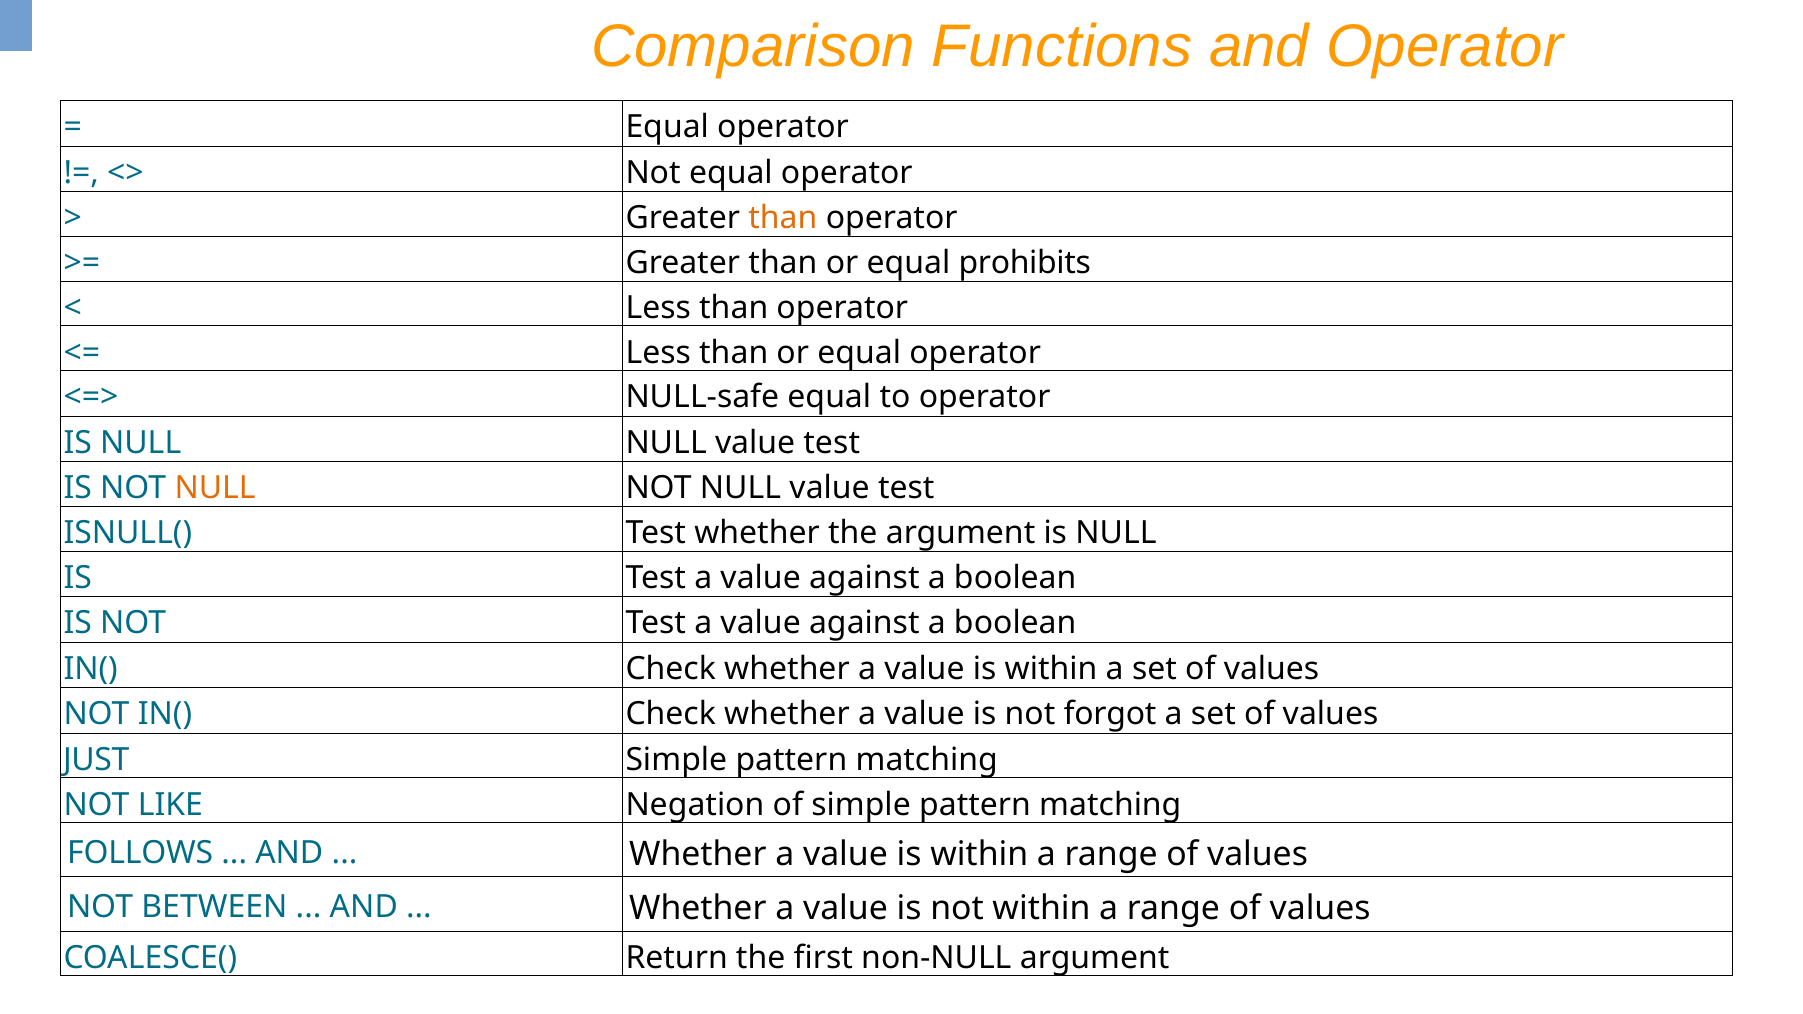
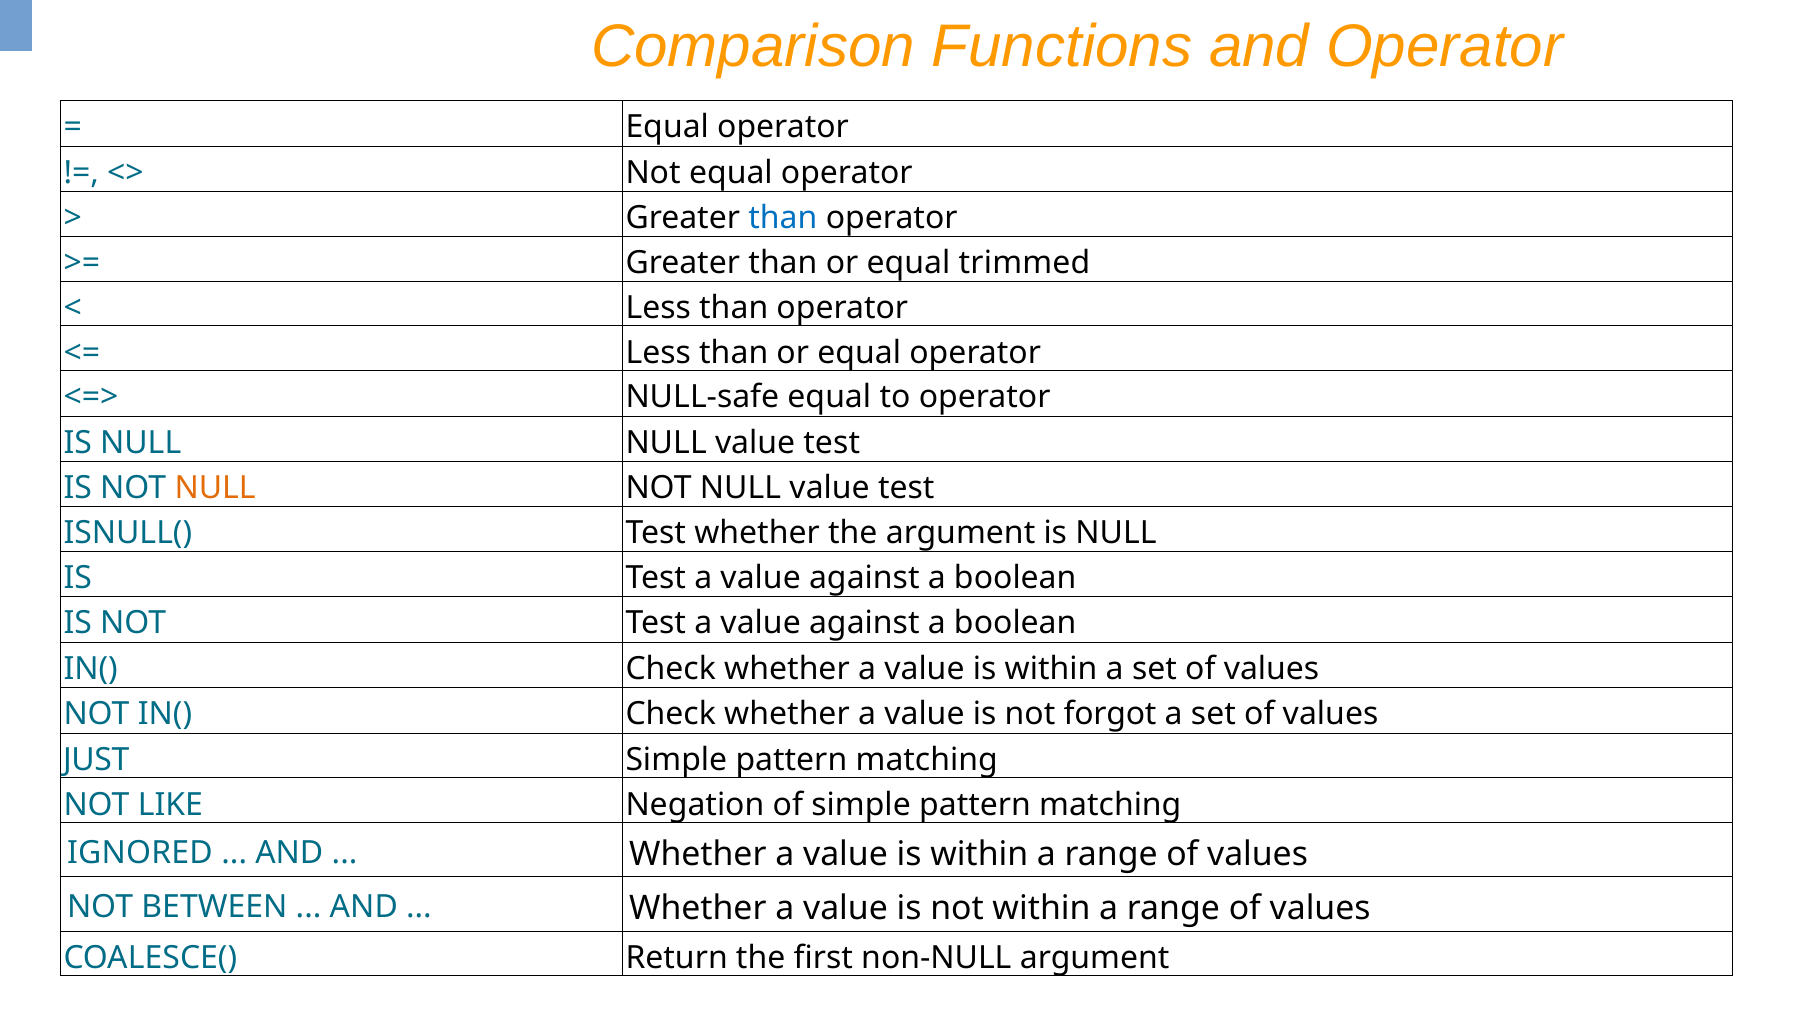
than colour: orange -> blue (783, 218)
prohibits: prohibits -> trimmed (1024, 263)
FOLLOWS: FOLLOWS -> IGNORED (140, 853)
